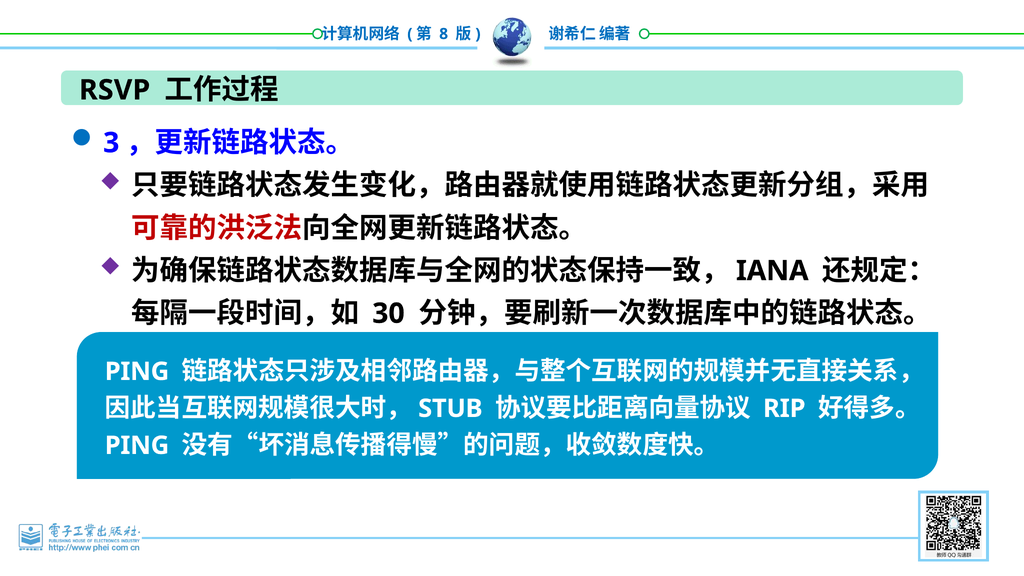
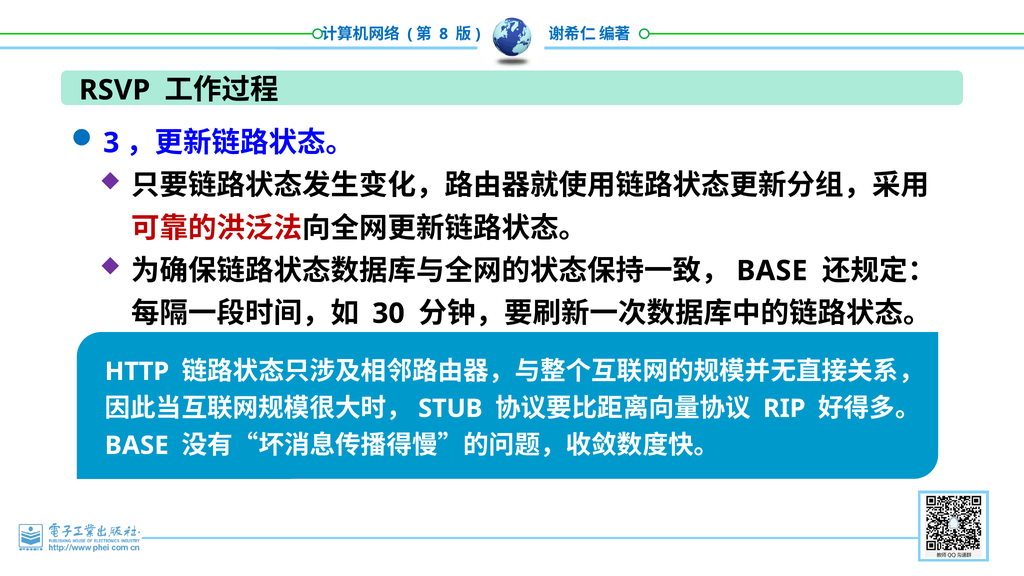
IANA: IANA -> BASE (772, 271)
PING: PING -> HTTP (137, 372)
PING: PING -> BASE (137, 445)
